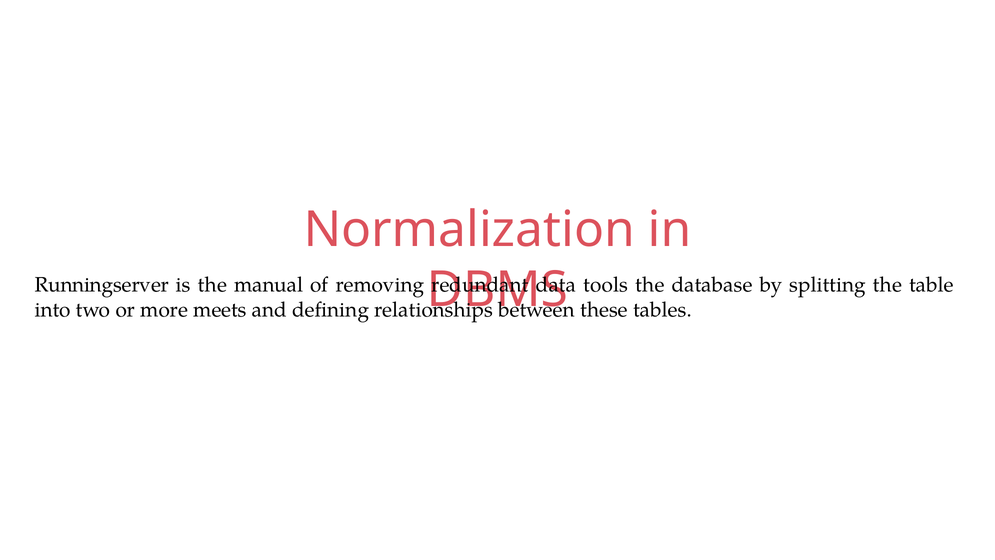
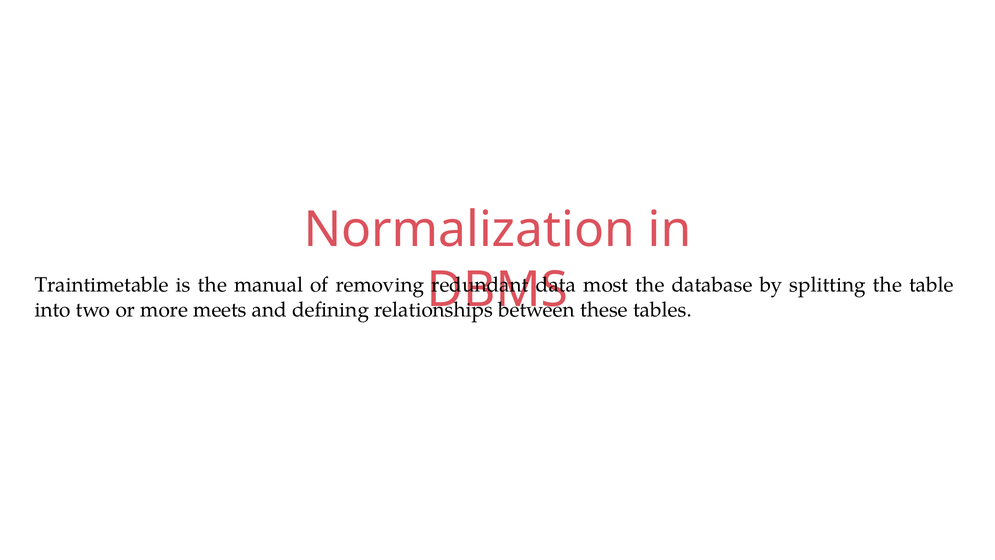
Runningserver: Runningserver -> Traintimetable (102, 285)
tools: tools -> most (606, 285)
